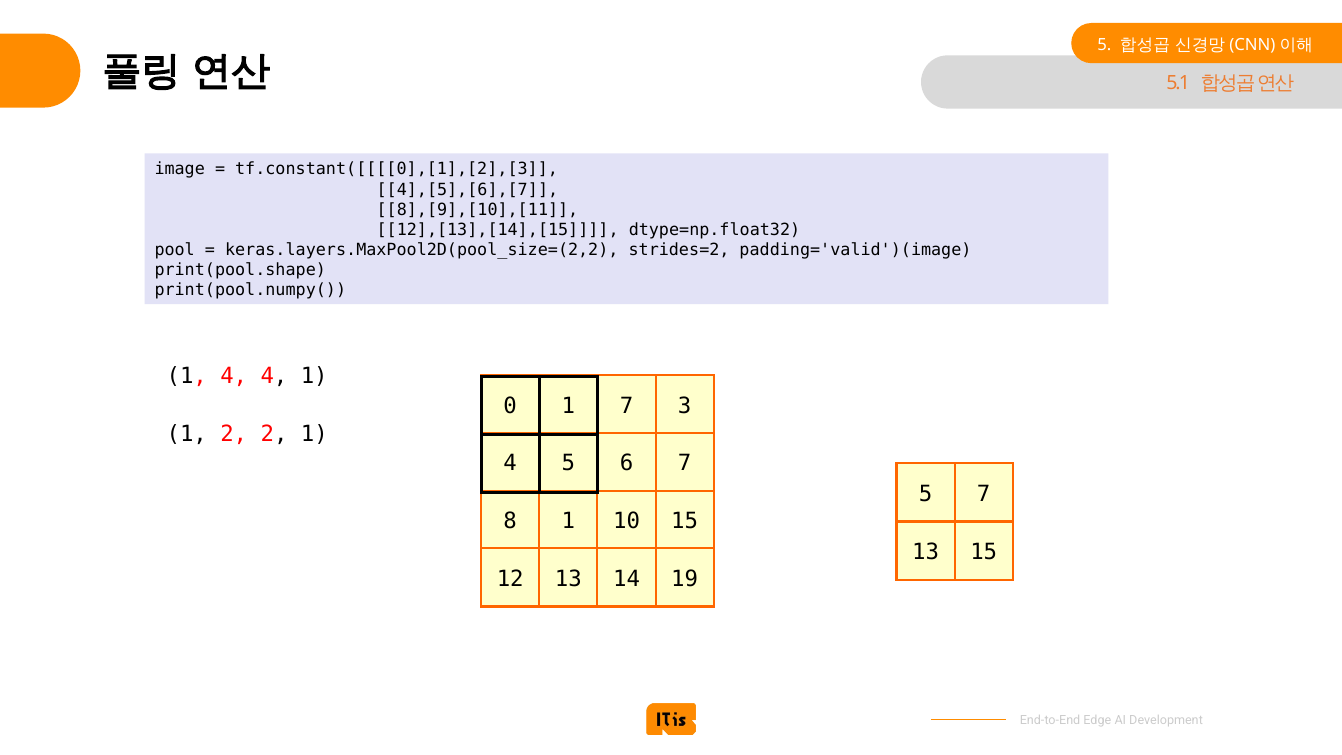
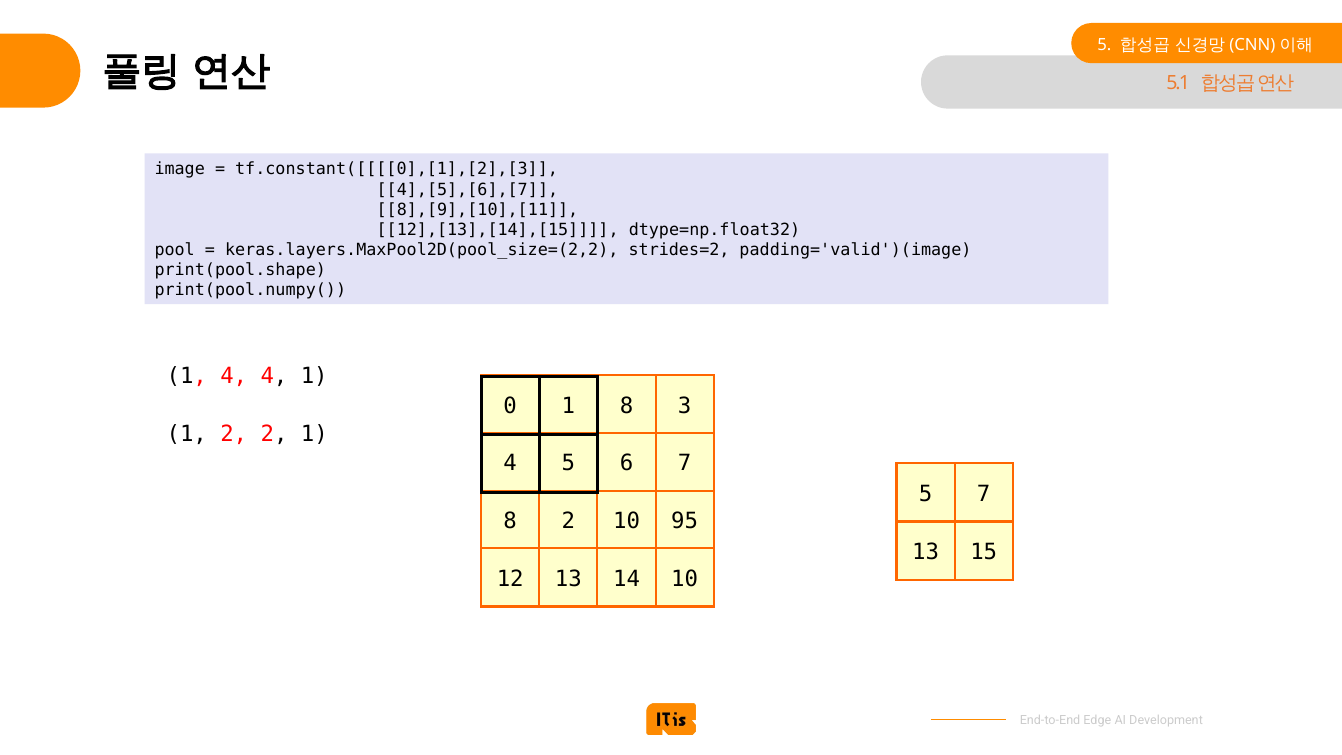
1 7: 7 -> 8 (627, 406)
8 1: 1 -> 2 (568, 521)
10 15: 15 -> 95 (685, 521)
14 19: 19 -> 10 (685, 579)
